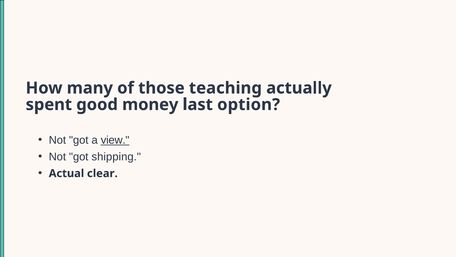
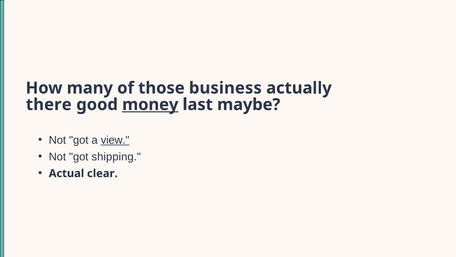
teaching: teaching -> business (225, 88)
spent: spent -> there (49, 104)
money underline: none -> present (150, 104)
option: option -> maybe (249, 104)
